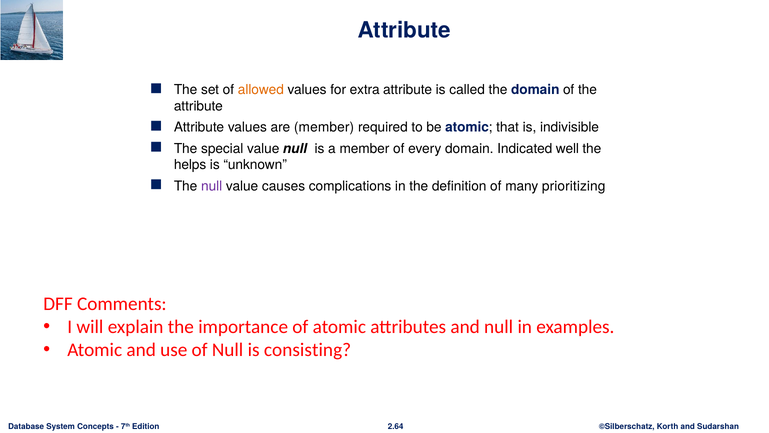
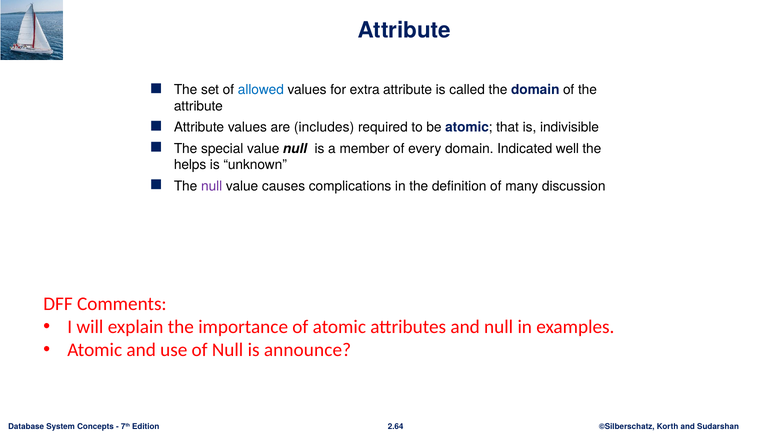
allowed colour: orange -> blue (261, 90)
are member: member -> includes (324, 127)
prioritizing: prioritizing -> discussion (574, 186)
consisting: consisting -> announce (307, 350)
